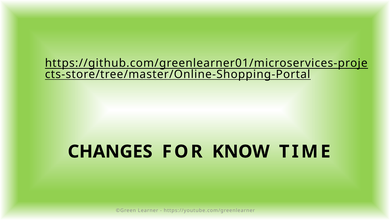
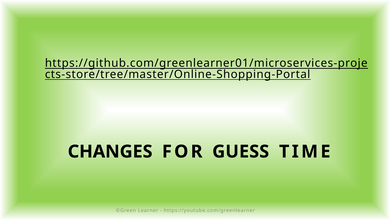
KNOW: KNOW -> GUESS (241, 151)
